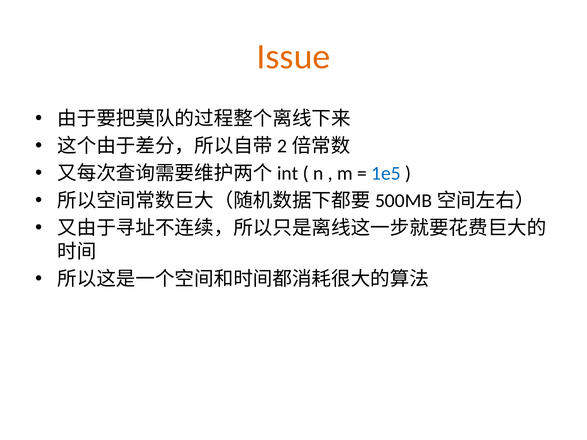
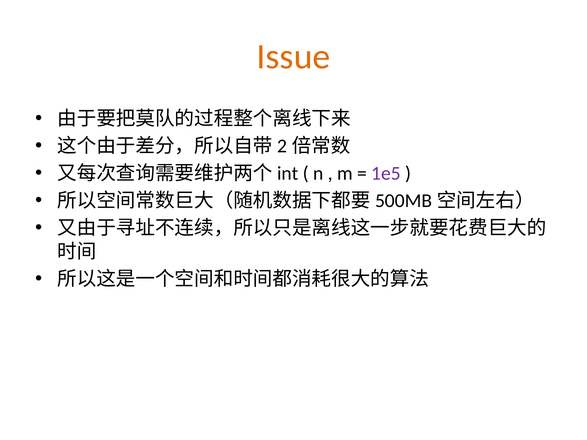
1e5 colour: blue -> purple (386, 174)
